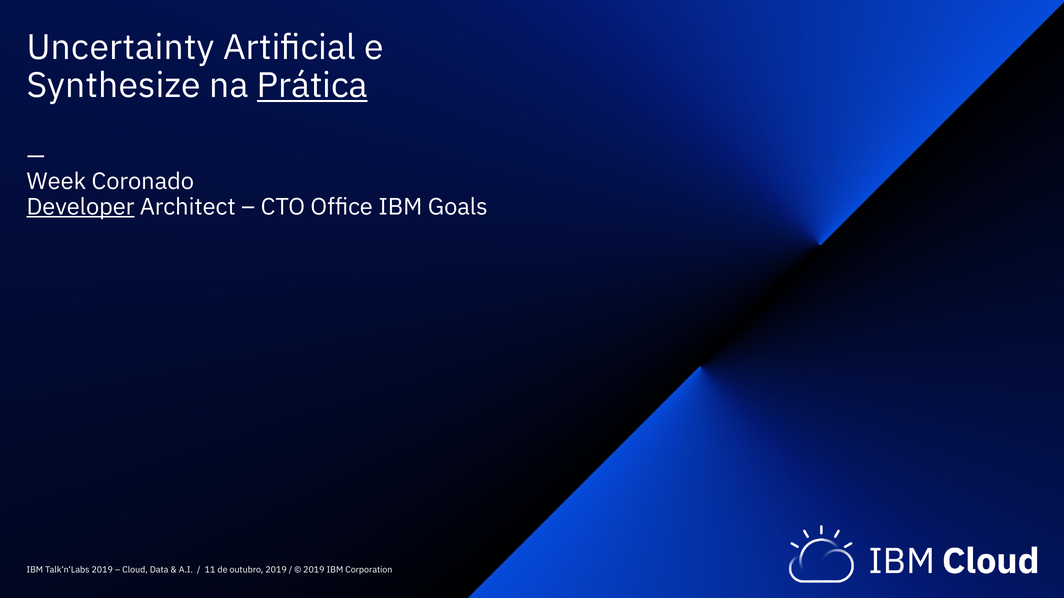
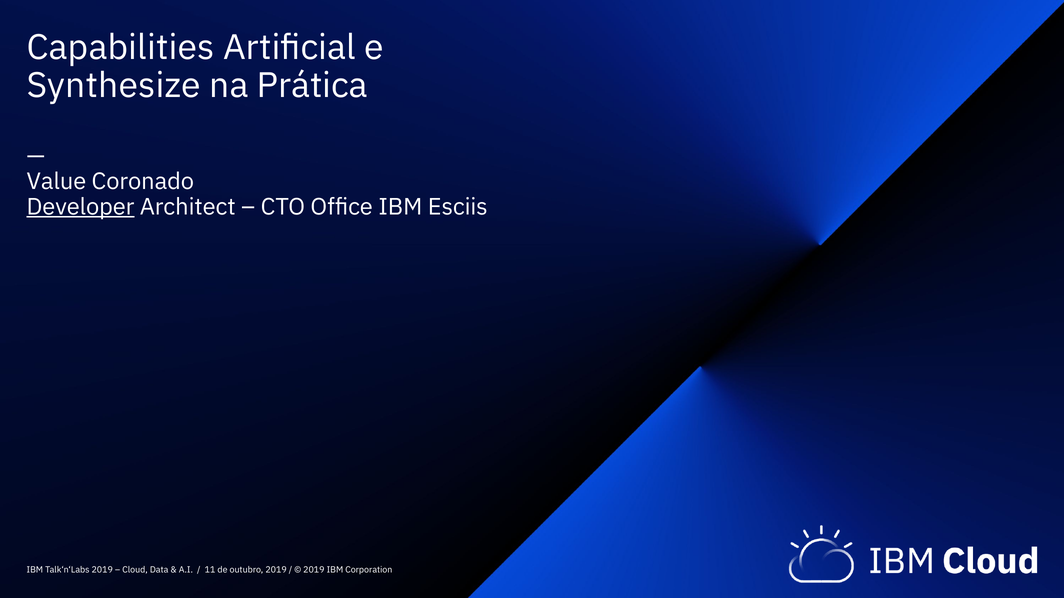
Uncertainty: Uncertainty -> Capabilities (121, 47)
Prática underline: present -> none (312, 86)
Week: Week -> Value (56, 181)
Goals: Goals -> Esciis (458, 207)
